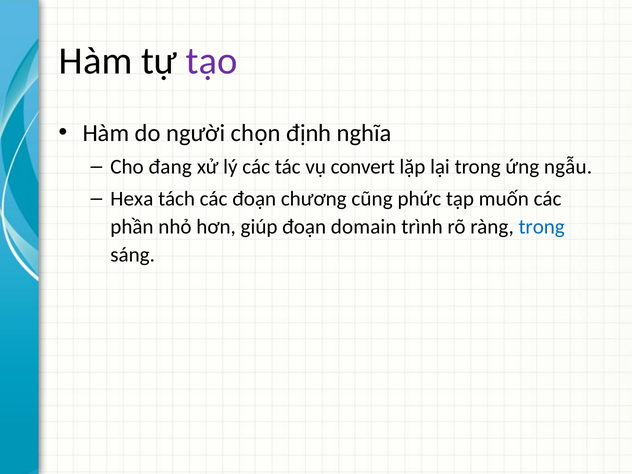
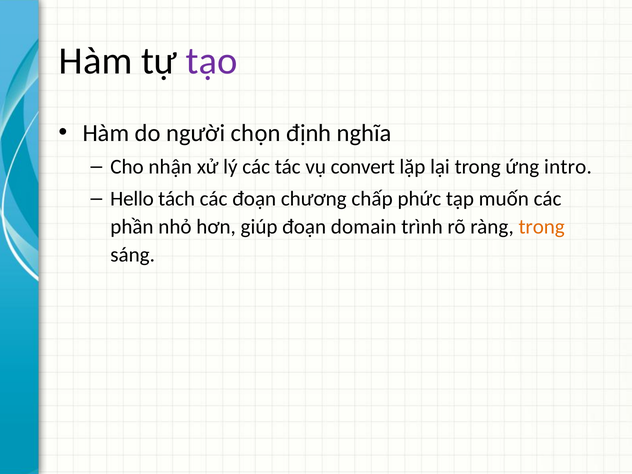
đang: đang -> nhận (170, 167)
ngẫu: ngẫu -> intro (568, 167)
Hexa: Hexa -> Hello (132, 199)
cũng: cũng -> chấp (372, 199)
trong colour: blue -> orange (542, 227)
